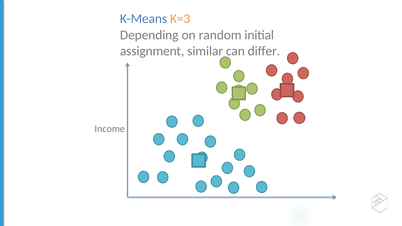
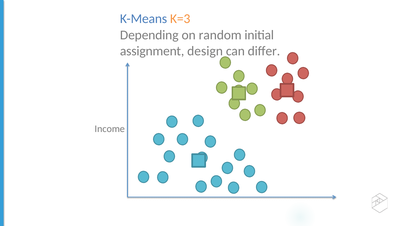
similar: similar -> design (205, 51)
